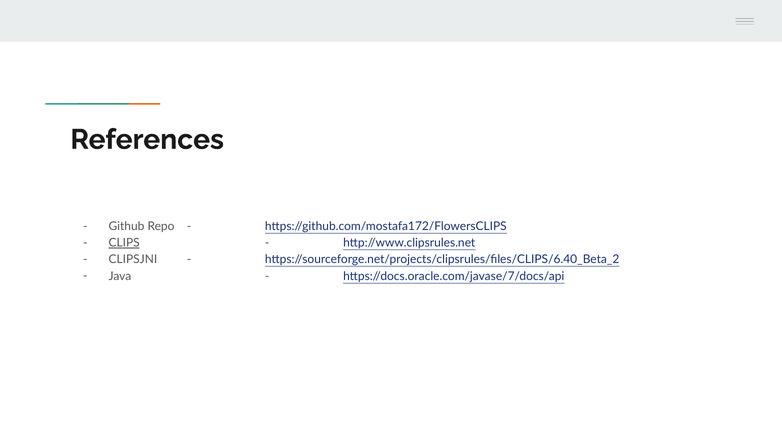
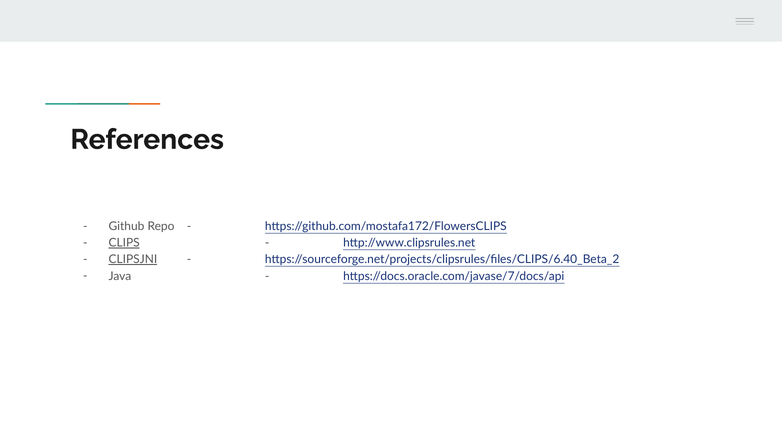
CLIPSJNI underline: none -> present (133, 259)
